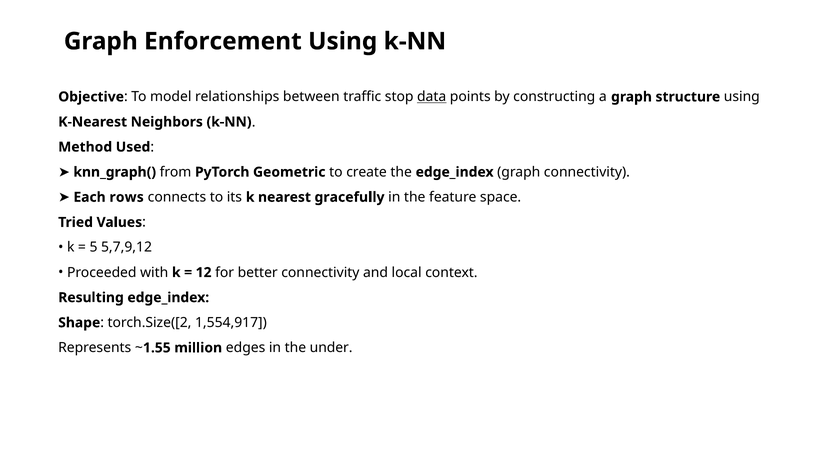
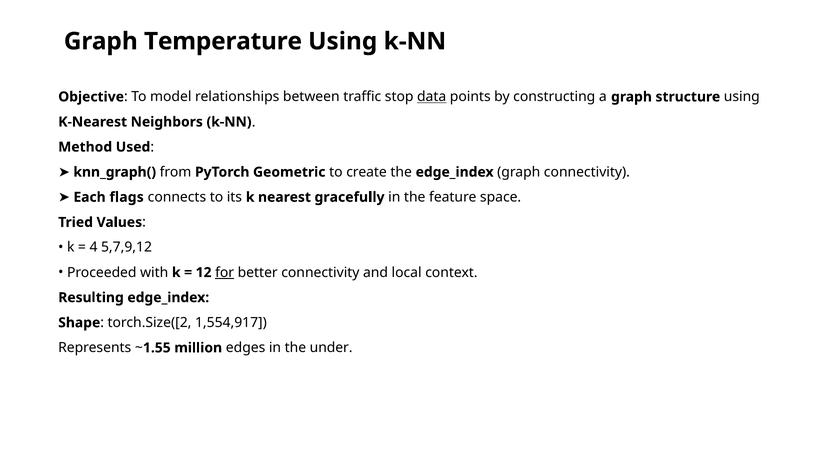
Enforcement: Enforcement -> Temperature (223, 41)
rows: rows -> flags (127, 197)
5: 5 -> 4 (94, 247)
for underline: none -> present (225, 272)
